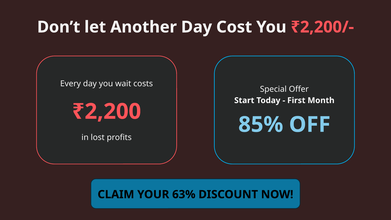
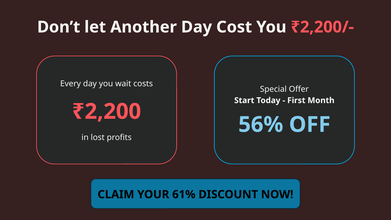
85%: 85% -> 56% (261, 125)
63%: 63% -> 61% (184, 194)
